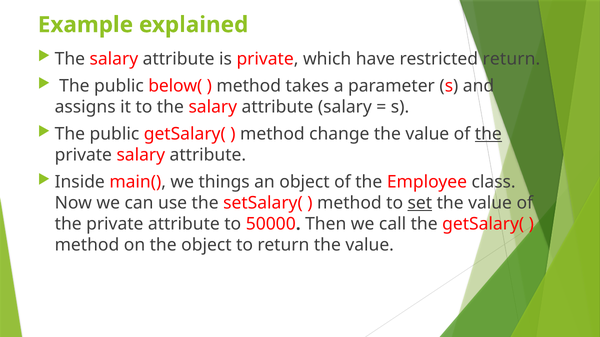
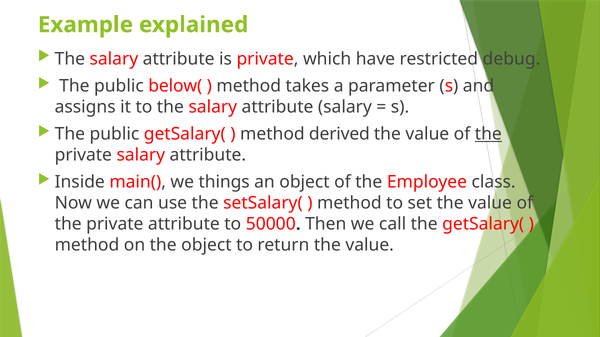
restricted return: return -> debug (511, 59)
change: change -> derived (339, 134)
set underline: present -> none (420, 203)
